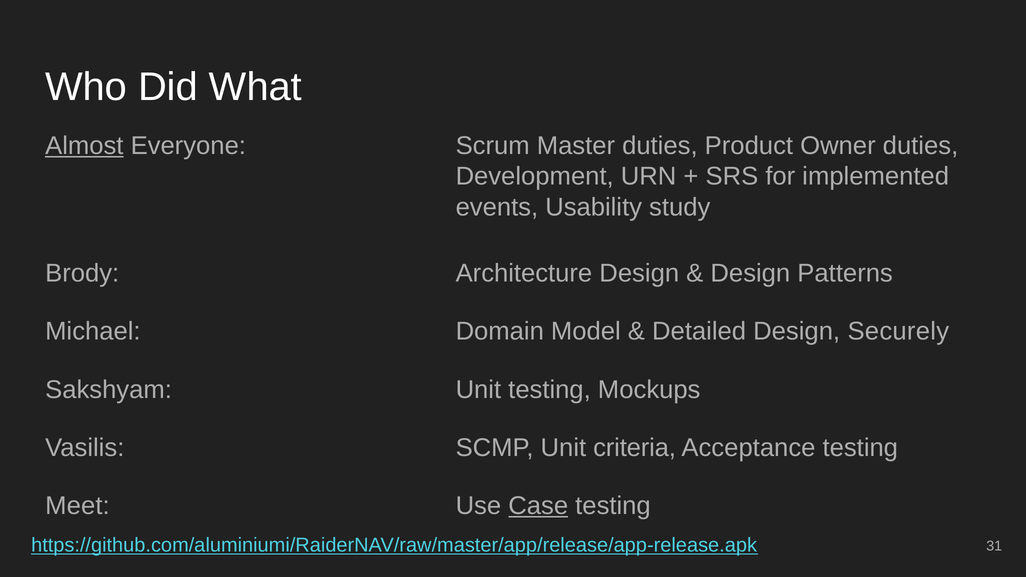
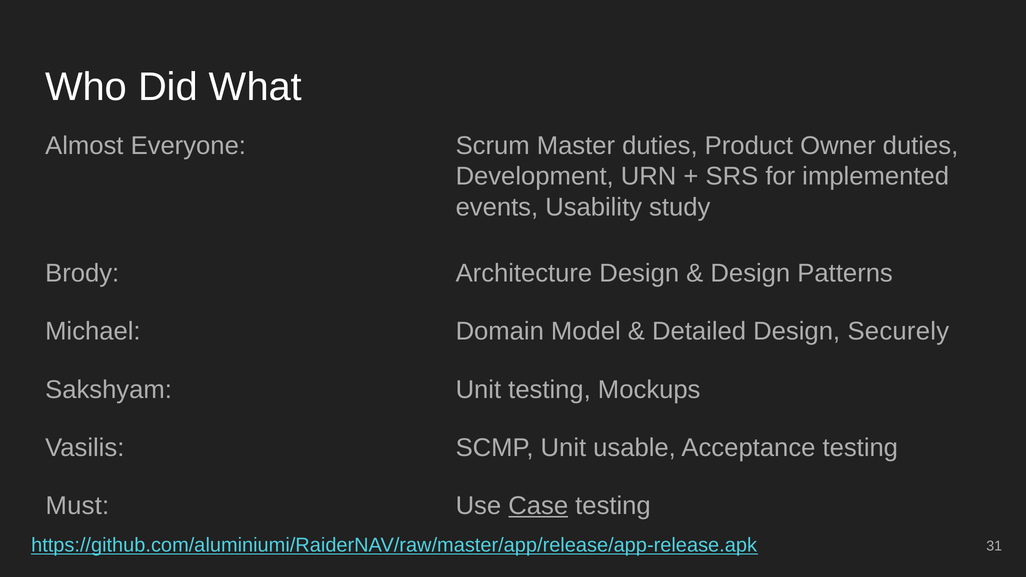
Almost underline: present -> none (84, 146)
criteria: criteria -> usable (635, 448)
Meet: Meet -> Must (77, 506)
